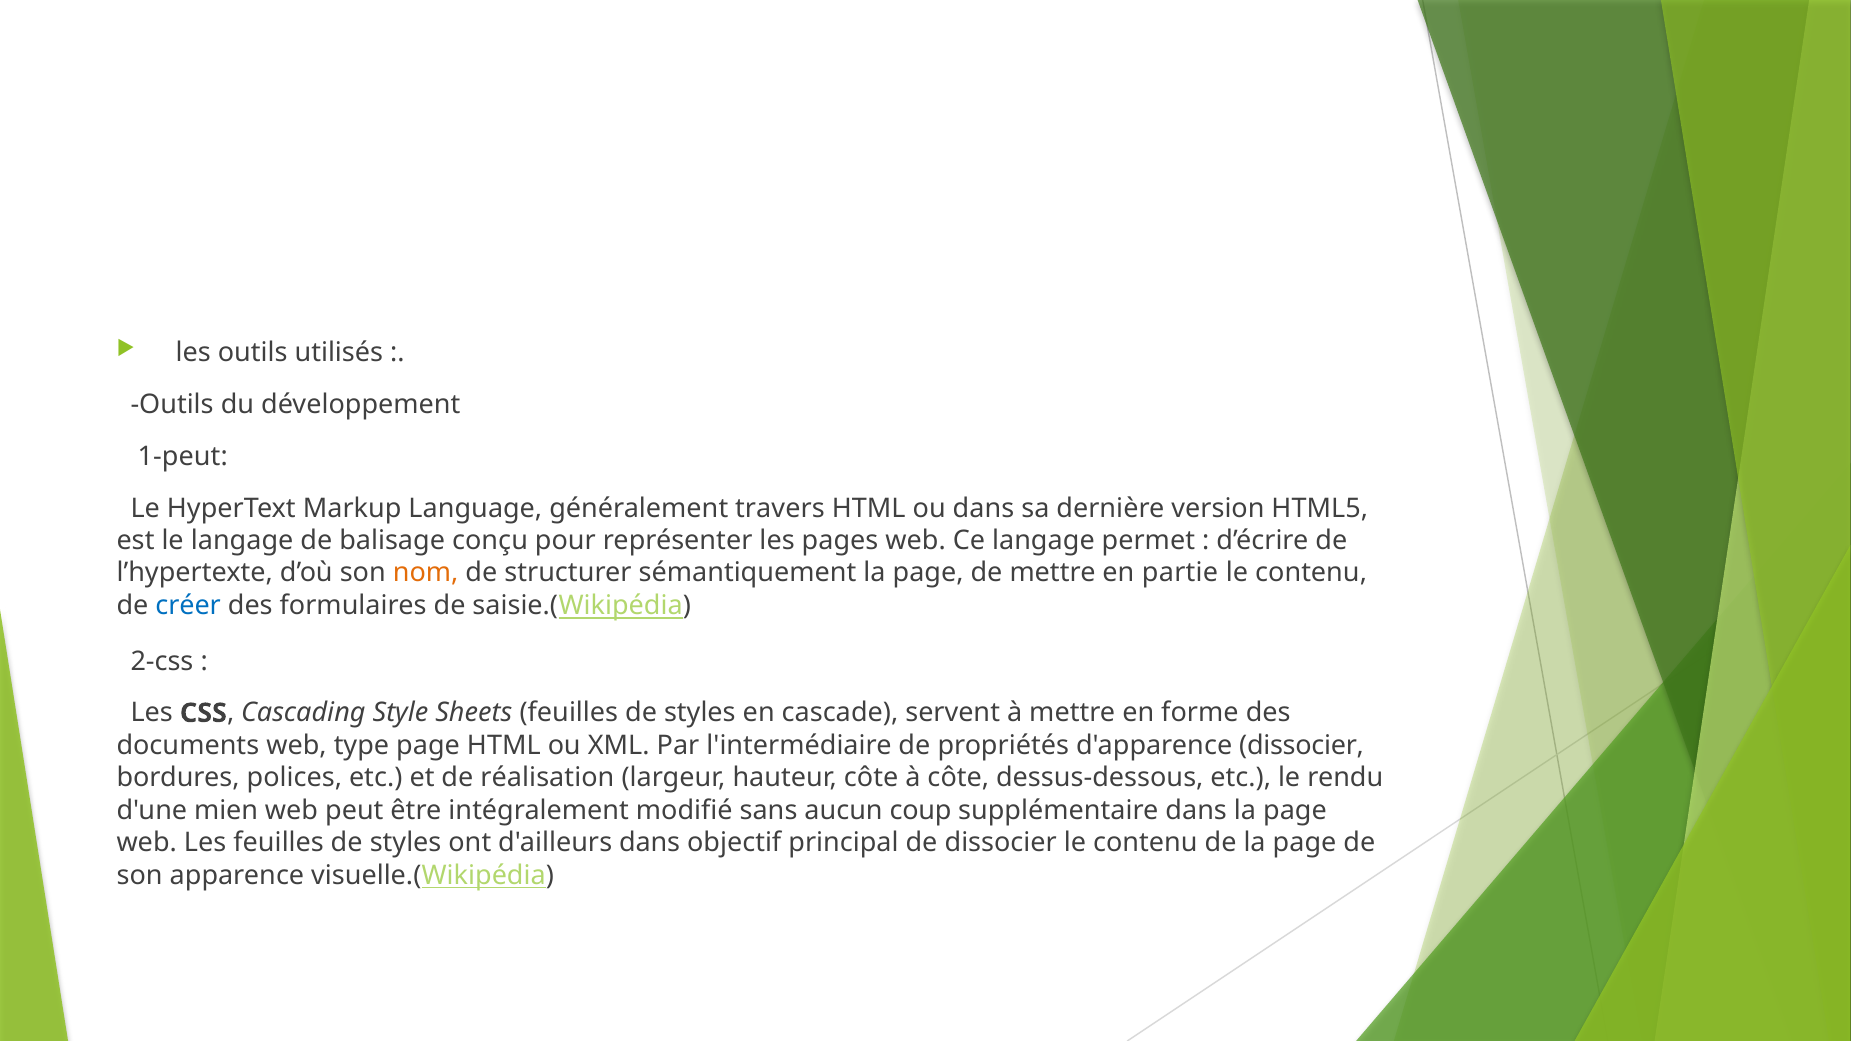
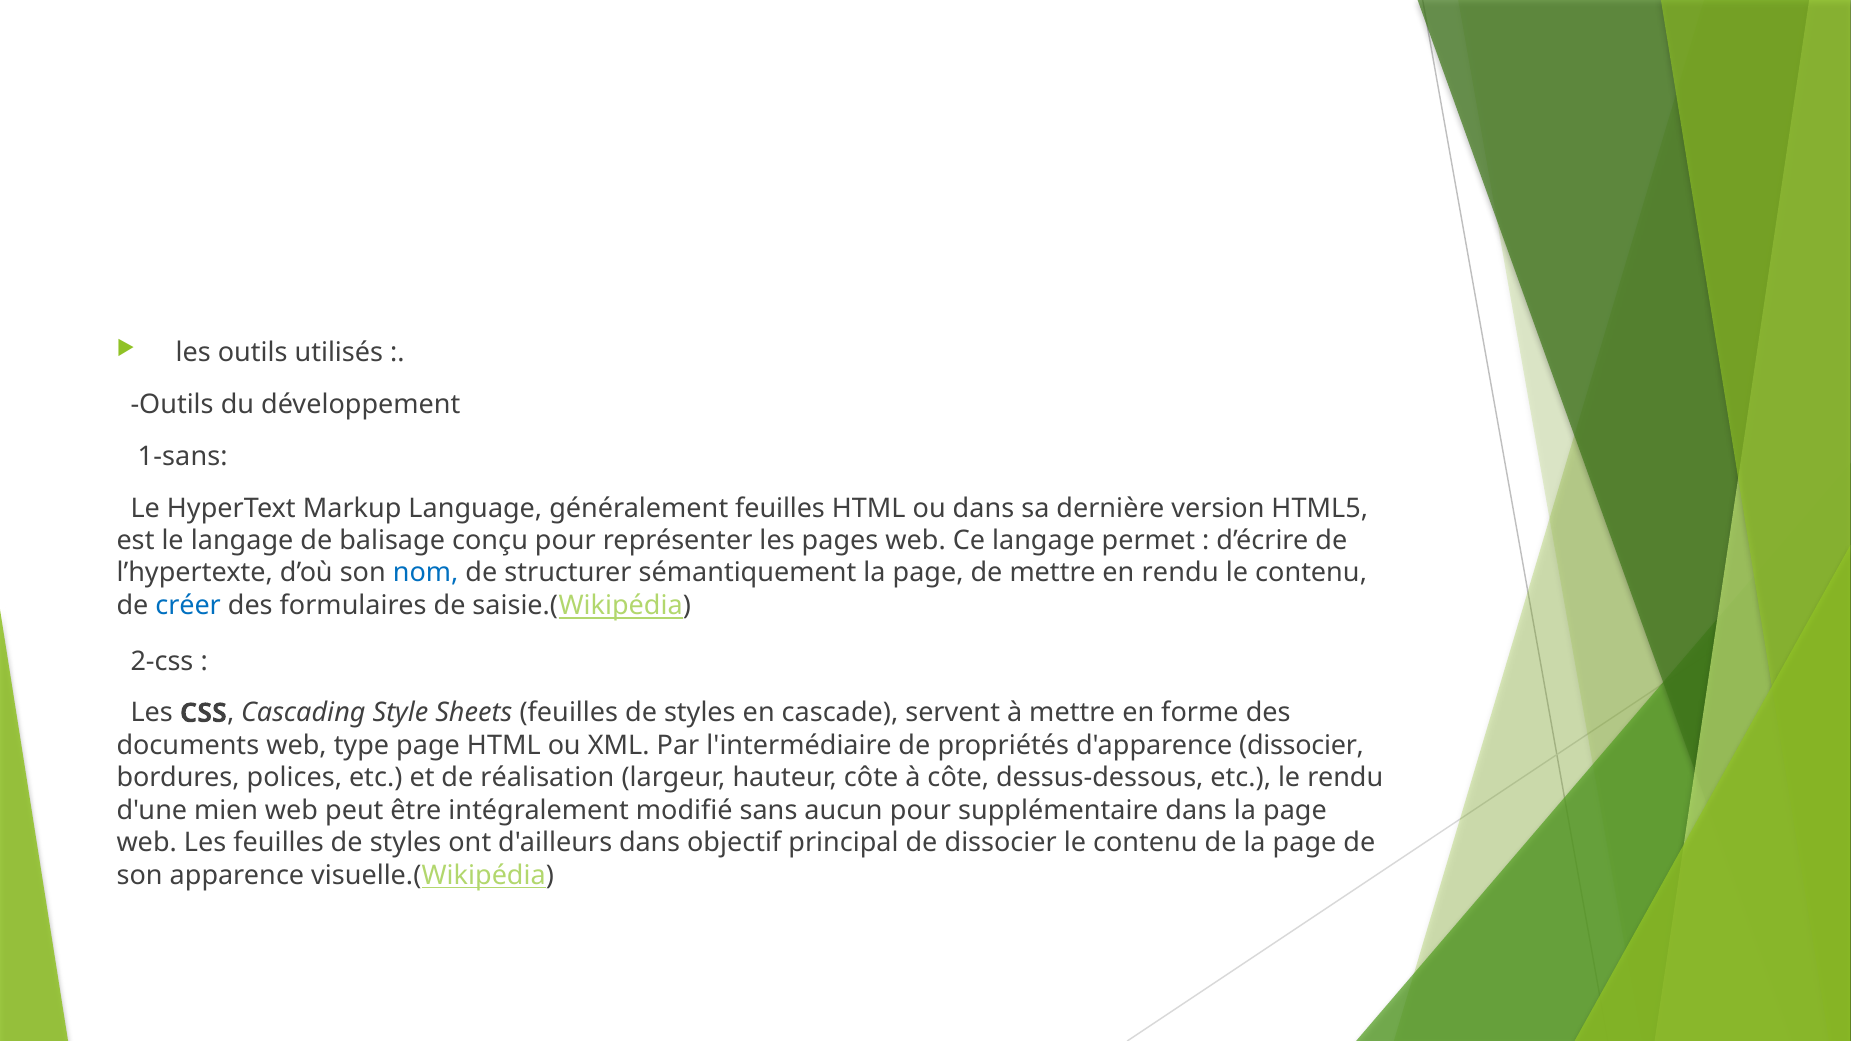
1-peut: 1-peut -> 1-sans (183, 456)
généralement travers: travers -> feuilles (780, 508)
nom colour: orange -> blue (426, 573)
en partie: partie -> rendu (1180, 573)
aucun coup: coup -> pour (920, 810)
